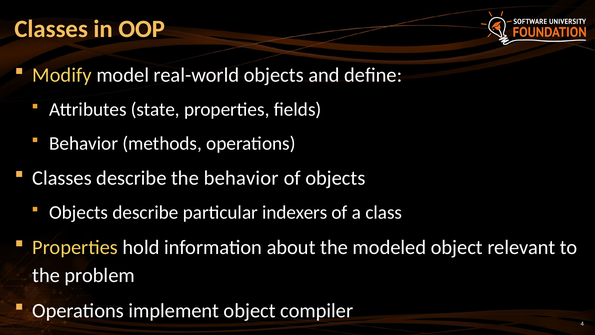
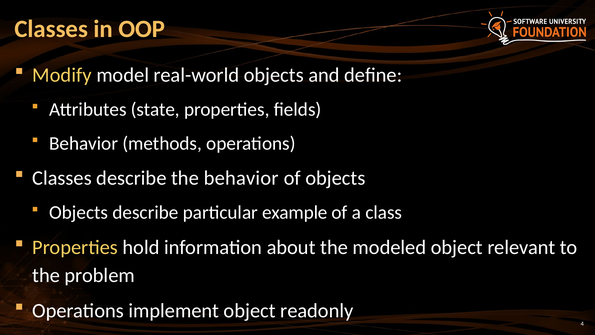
indexers: indexers -> example (295, 212)
compiler: compiler -> readonly (317, 311)
